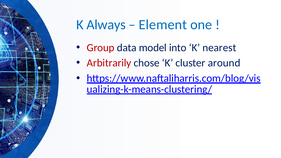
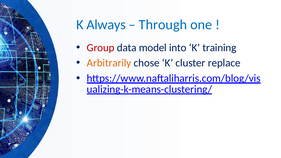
Element: Element -> Through (163, 25)
nearest: nearest -> training (219, 48)
Arbitrarily colour: red -> orange (109, 63)
around: around -> replace (224, 63)
